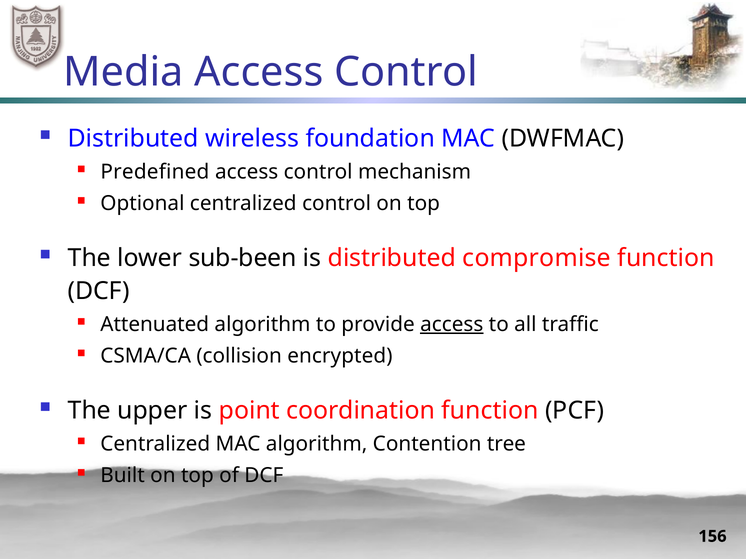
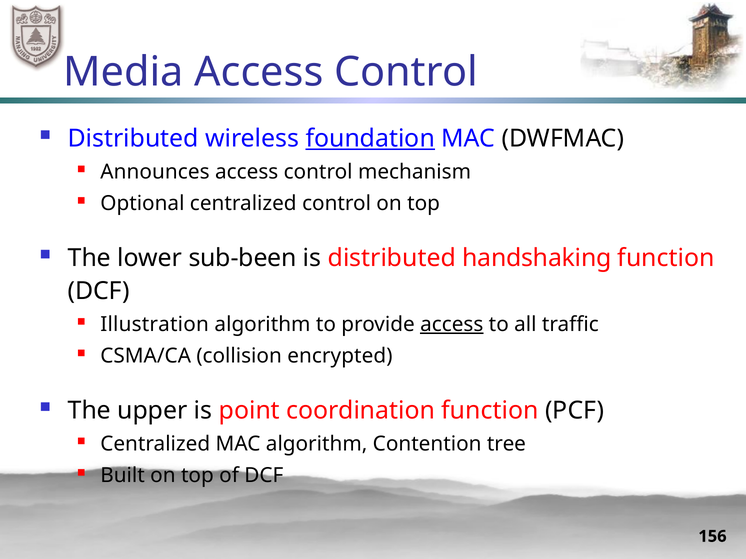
foundation underline: none -> present (370, 139)
Predefined: Predefined -> Announces (155, 172)
compromise: compromise -> handshaking (537, 258)
Attenuated: Attenuated -> Illustration (155, 325)
